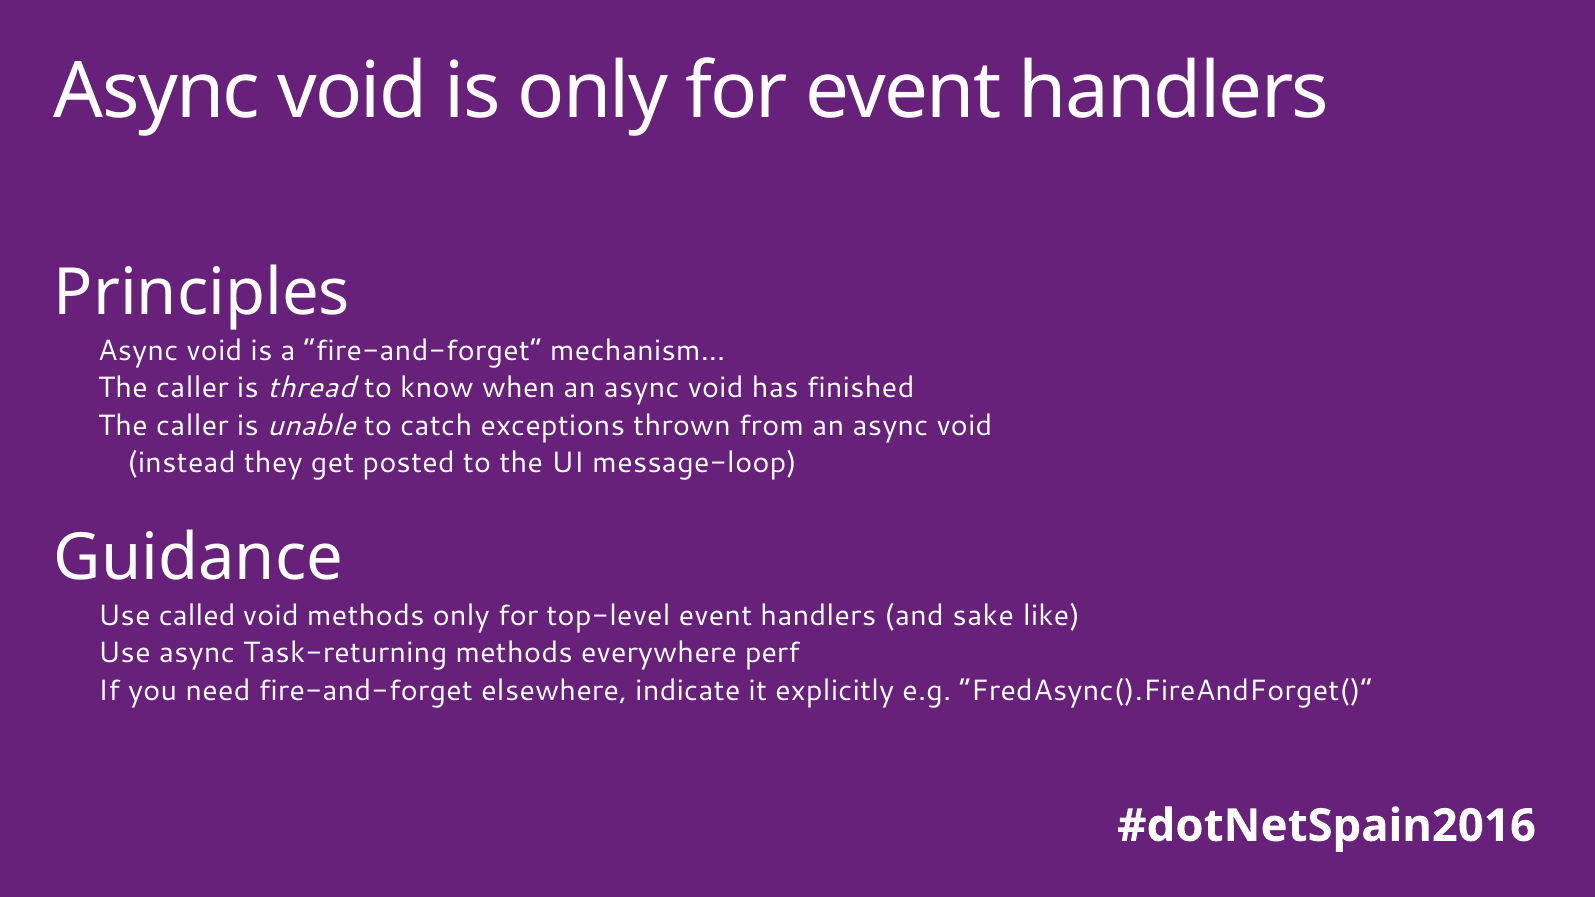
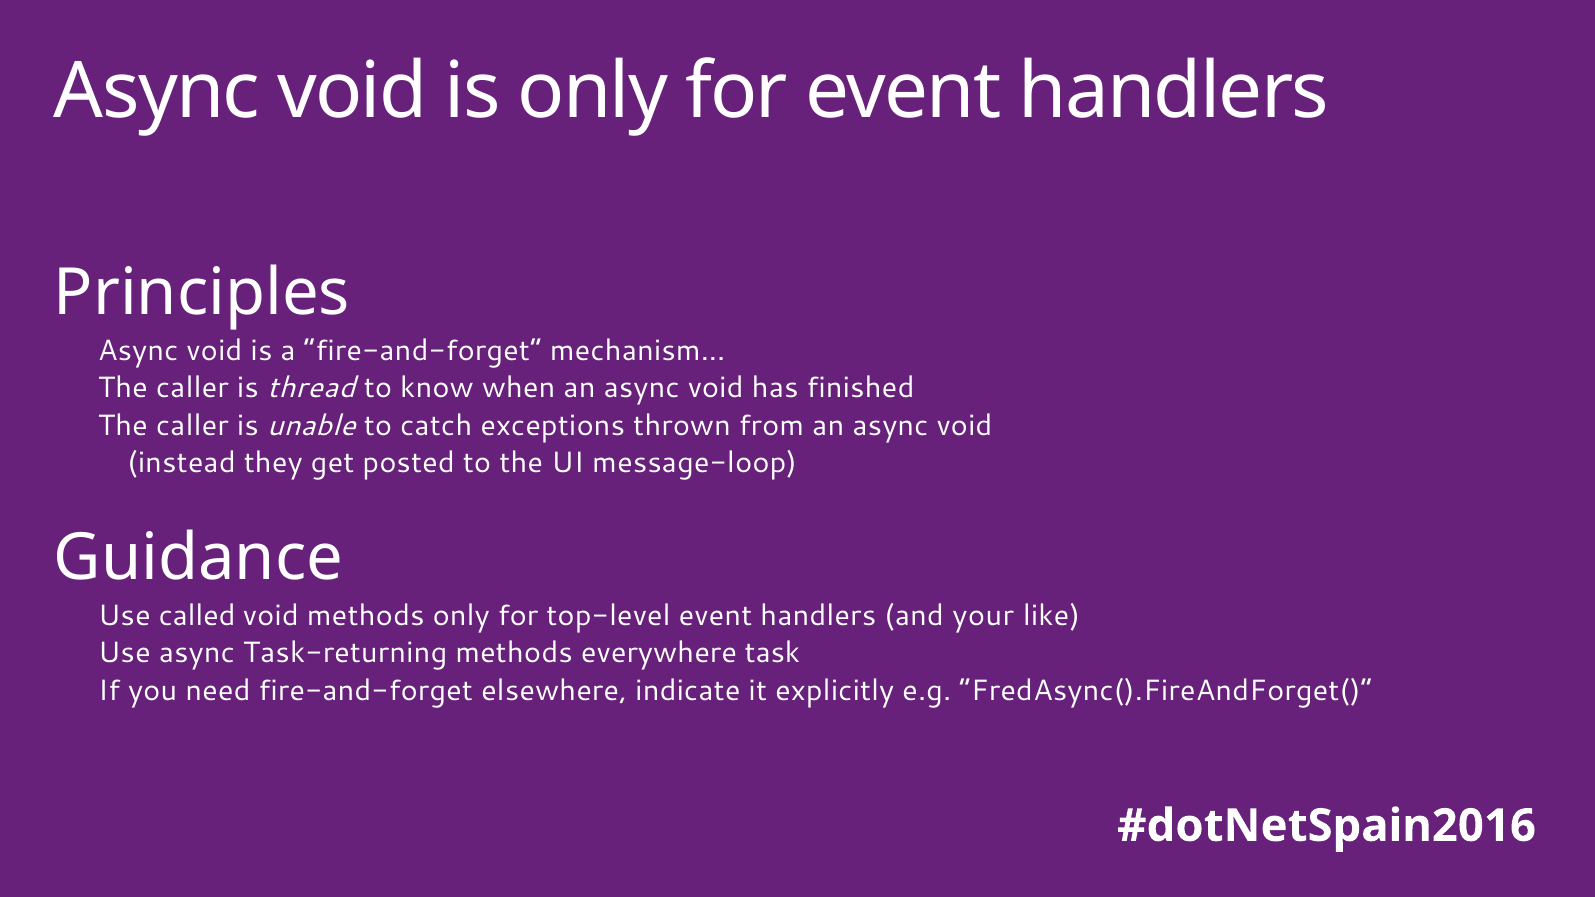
sake: sake -> your (983, 616)
perf: perf -> task (772, 653)
